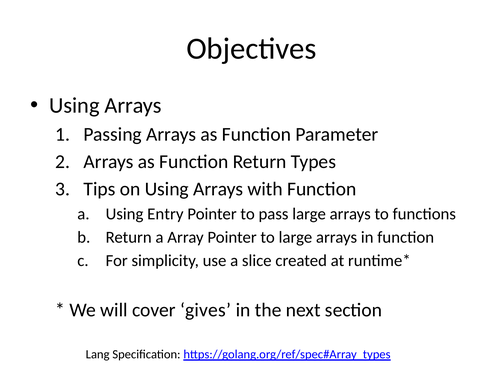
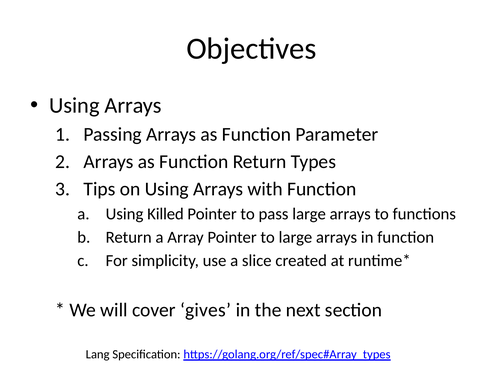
Entry: Entry -> Killed (165, 214)
